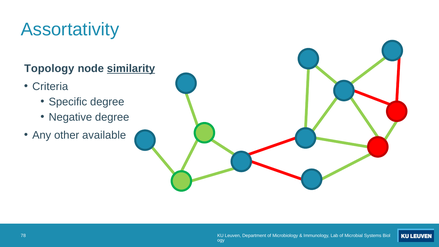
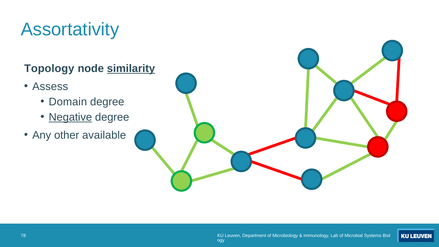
Criteria: Criteria -> Assess (50, 86)
Specific: Specific -> Domain (68, 102)
Negative underline: none -> present (70, 117)
